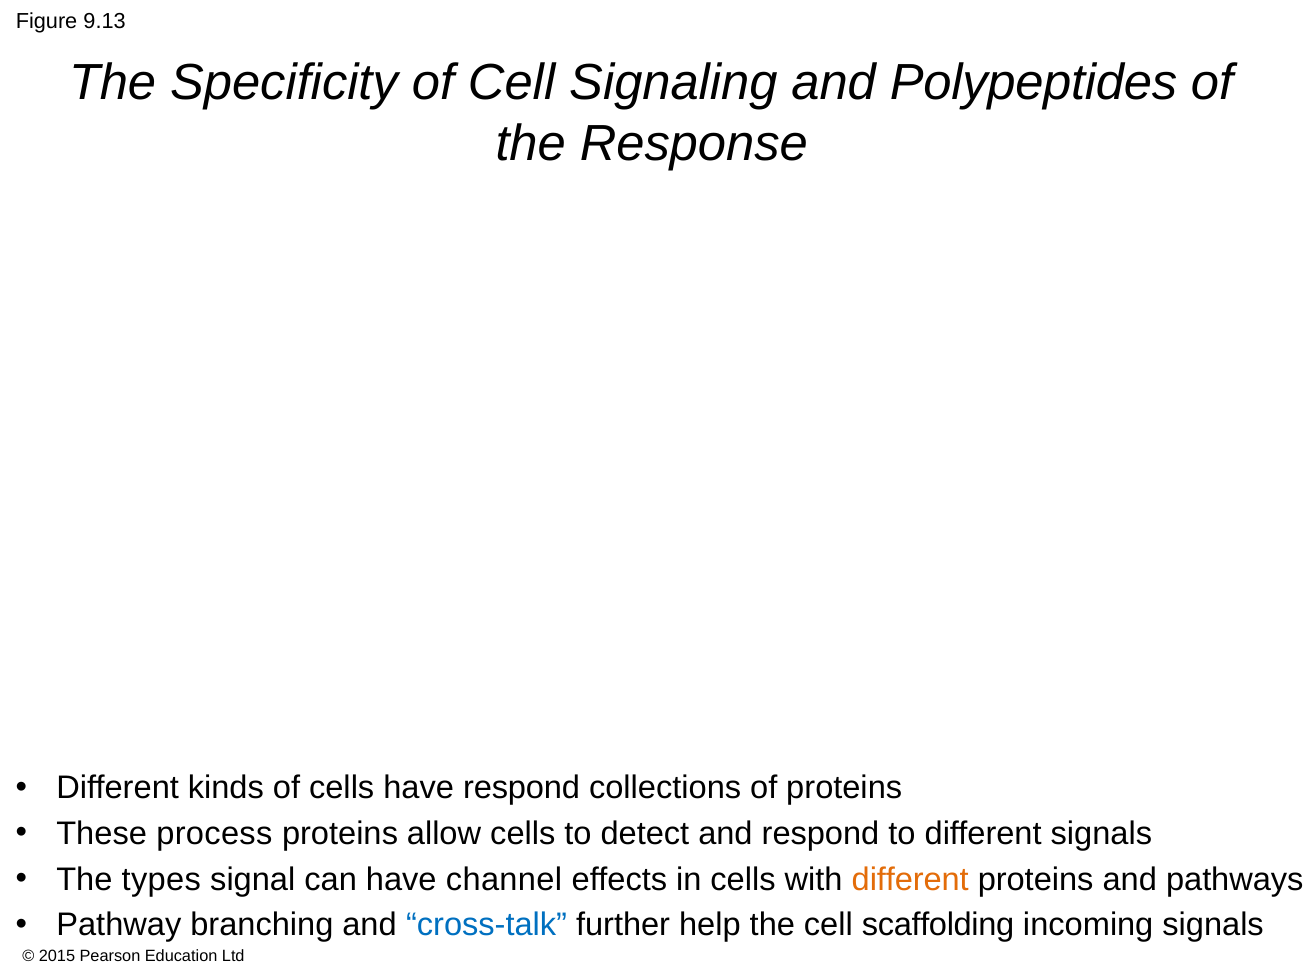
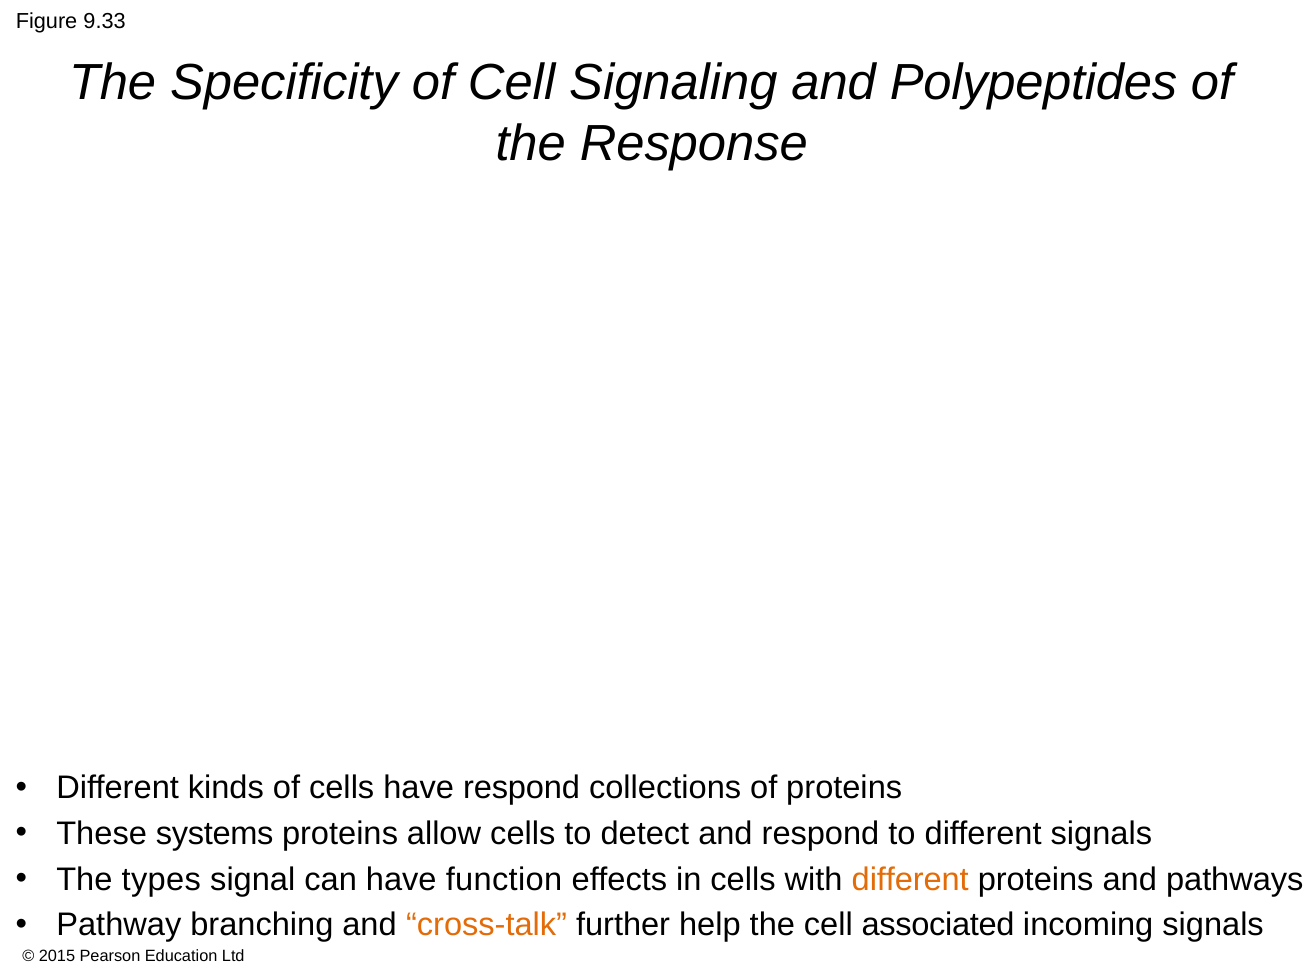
9.13: 9.13 -> 9.33 (105, 21)
process: process -> systems (215, 834)
channel: channel -> function (504, 879)
cross-talk colour: blue -> orange (487, 925)
scaffolding: scaffolding -> associated (938, 925)
